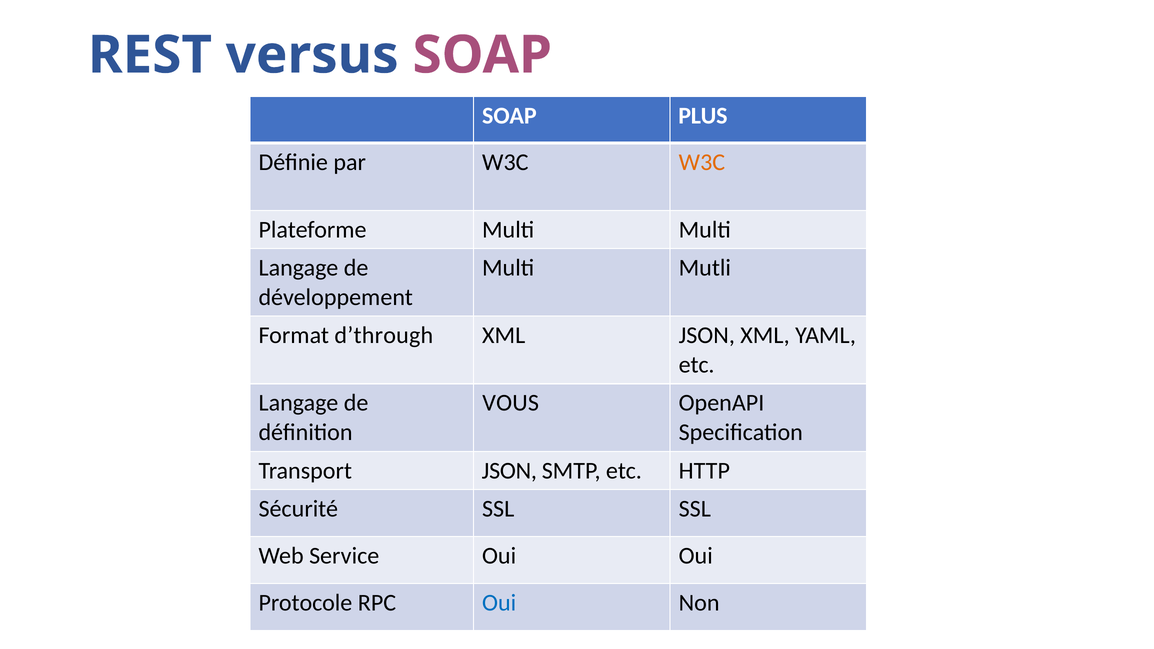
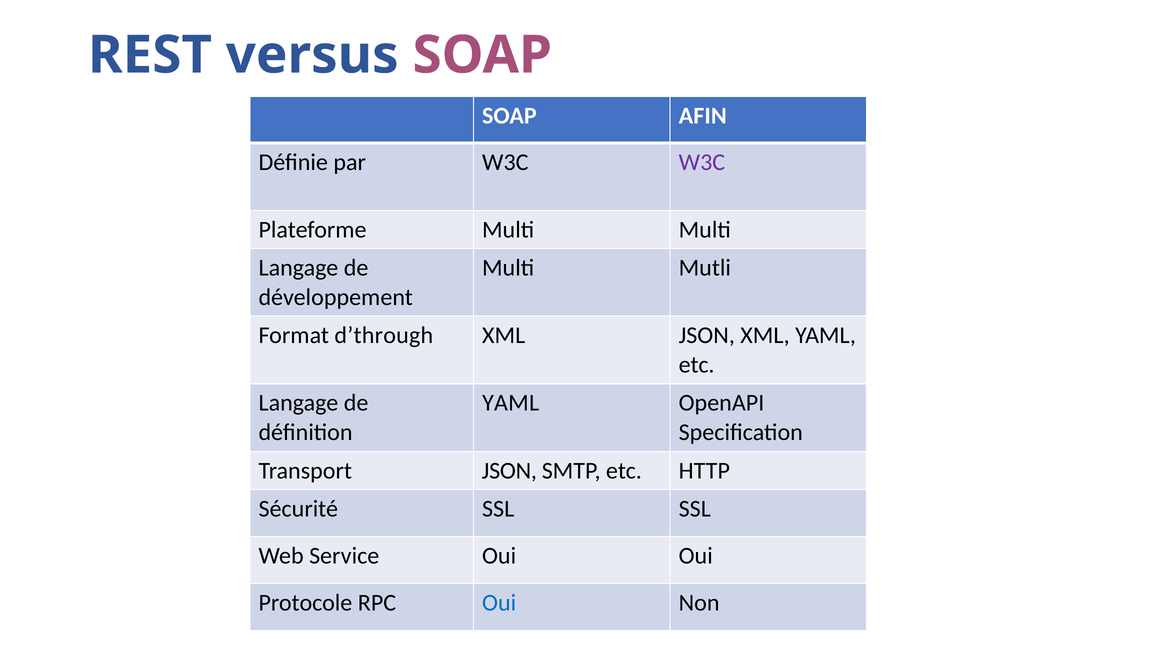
PLUS: PLUS -> AFIN (703, 116)
W3C colour: orange -> purple (702, 162)
VOUS: VOUS -> YAML (511, 403)
